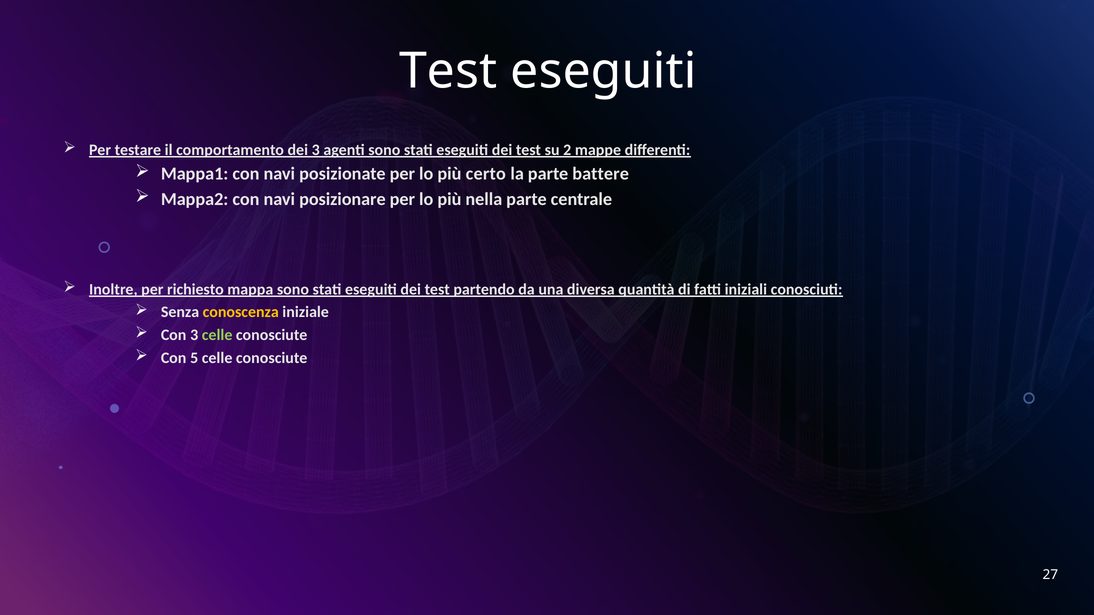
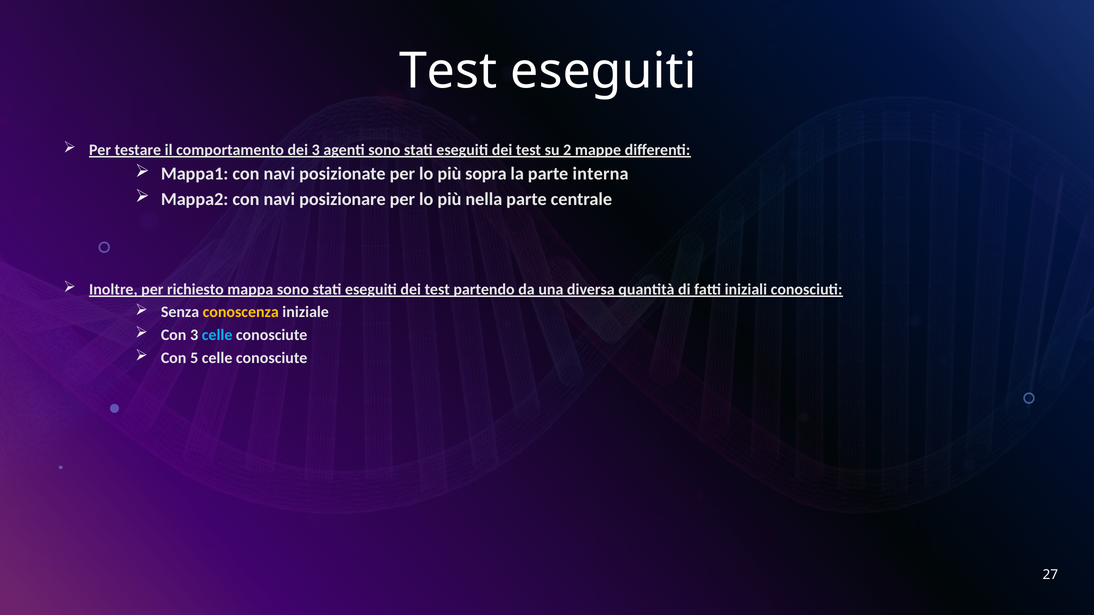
certo: certo -> sopra (486, 174)
battere: battere -> interna (601, 174)
celle colour: light green -> light blue (217, 335)
